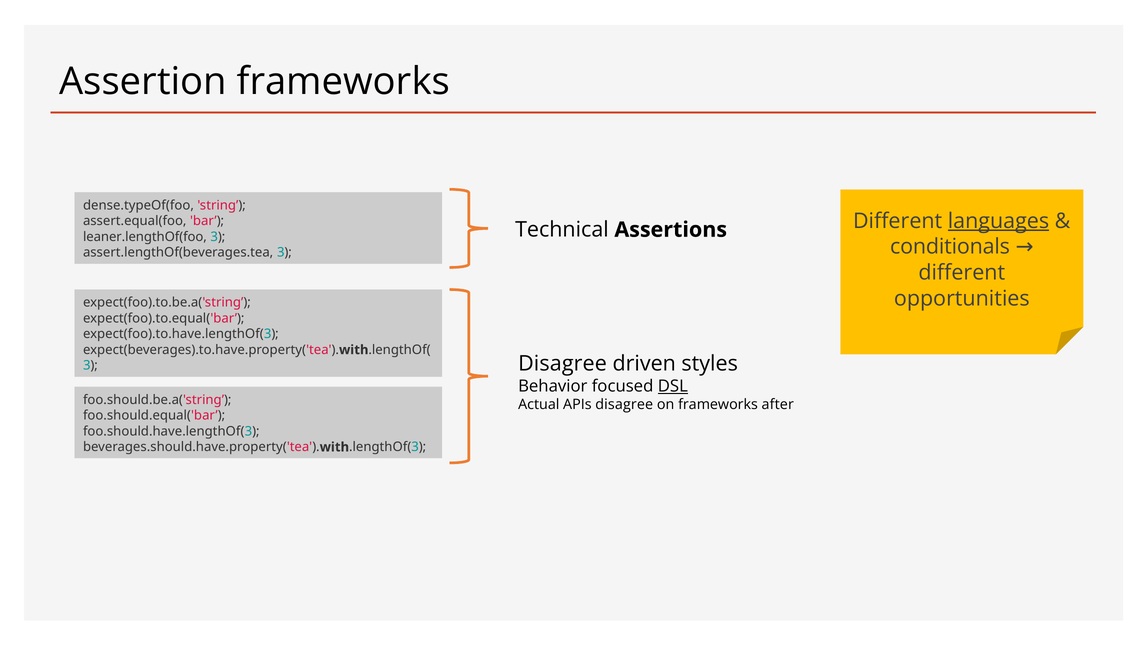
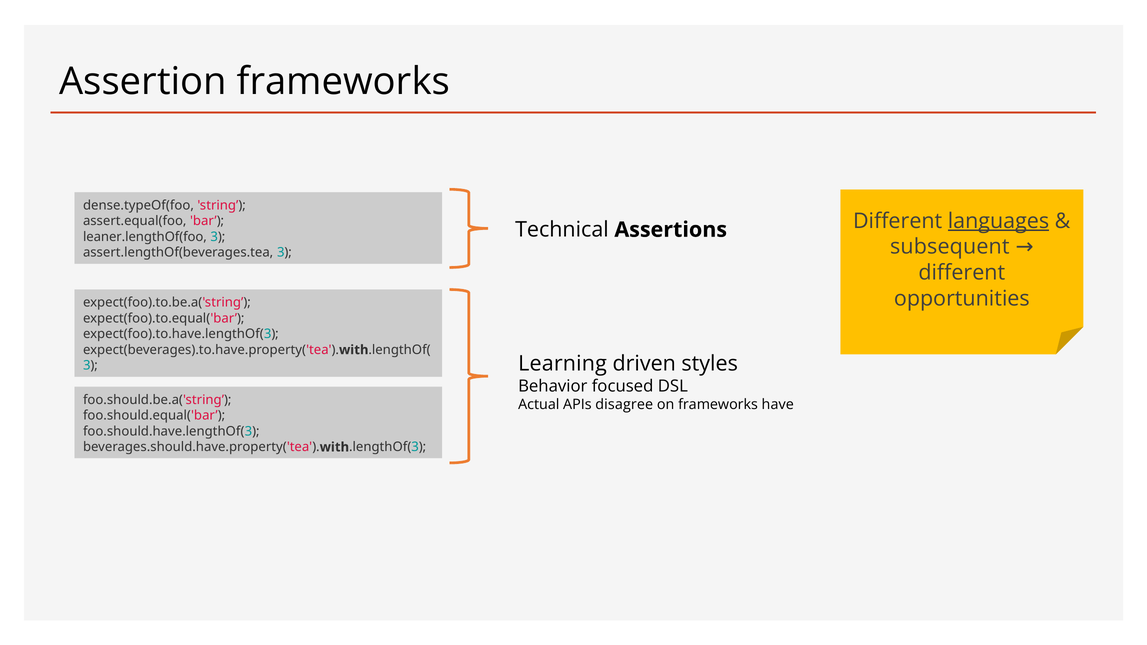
conditionals: conditionals -> subsequent (950, 247)
Disagree: Disagree -> Learning (562, 364)
DSL underline: present -> none (673, 386)
after: after -> have (778, 405)
